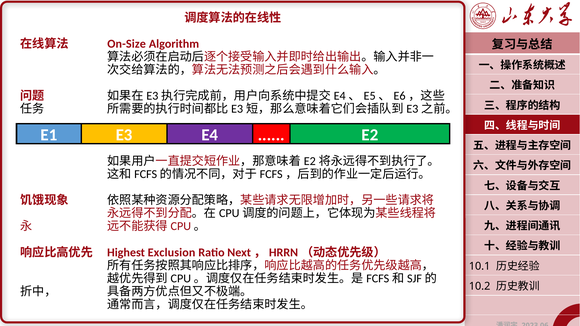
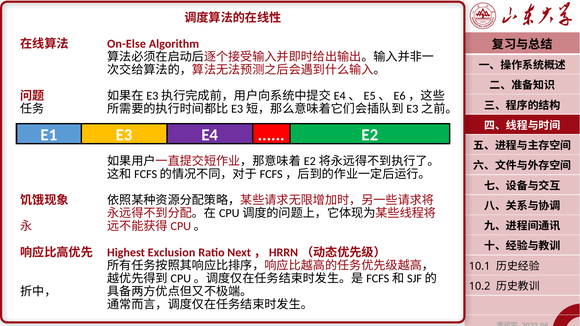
On-Size: On-Size -> On-Else (127, 44)
